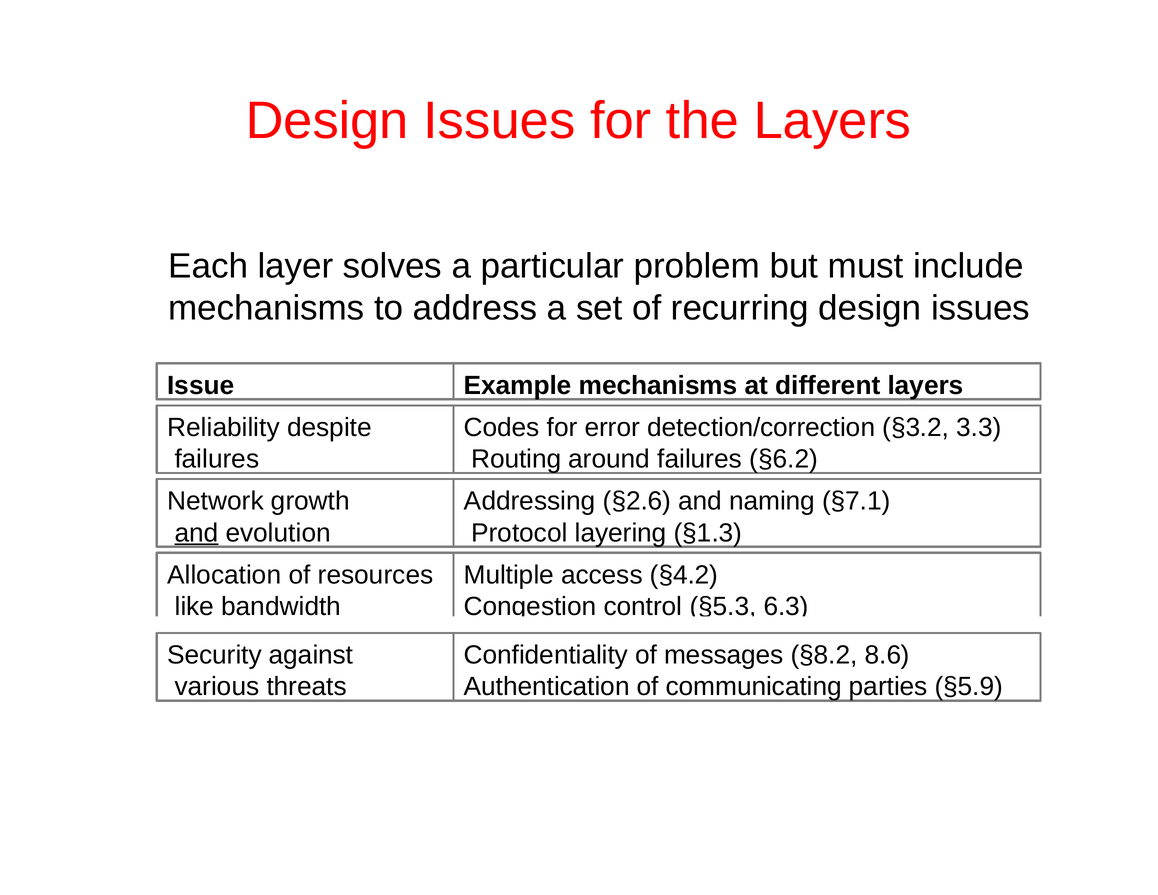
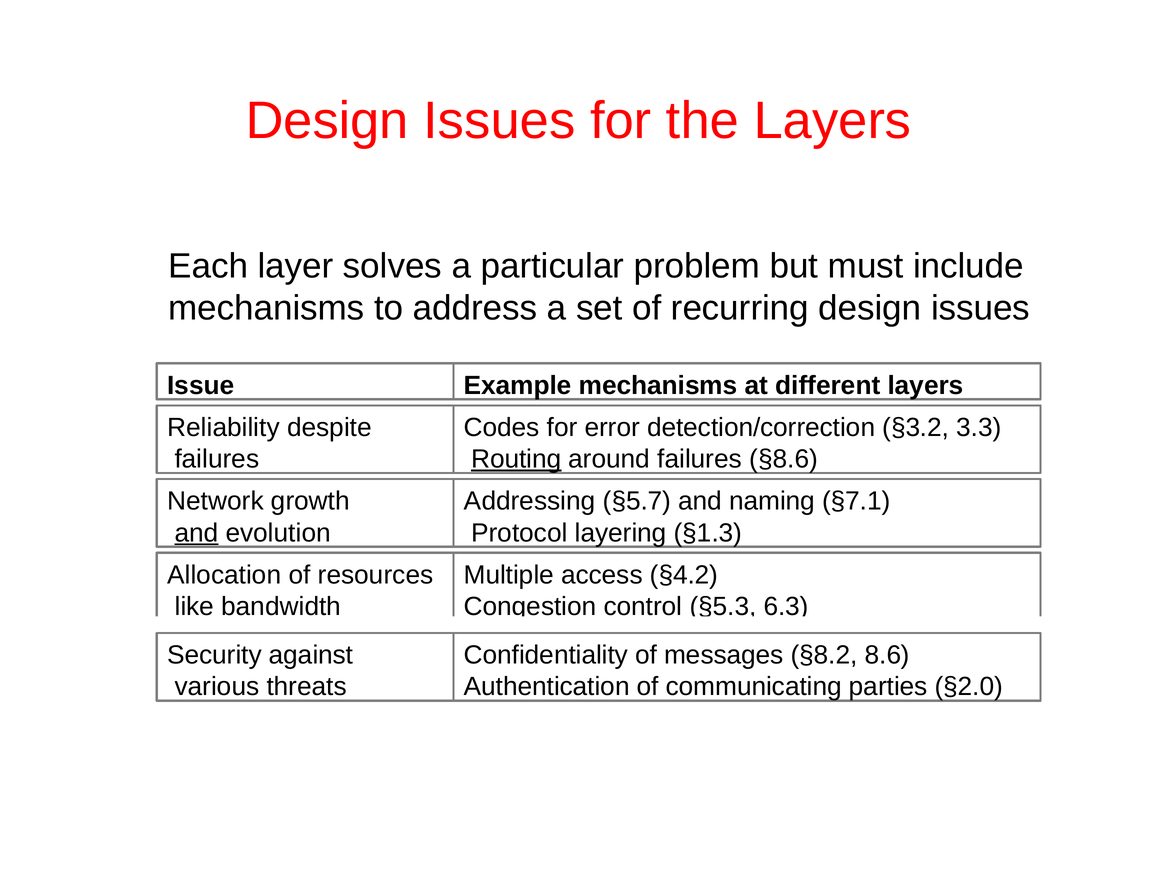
Routing underline: none -> present (516, 459)
§6.2: §6.2 -> §8.6 (784, 459)
§2.6: §2.6 -> §5.7 (637, 501)
§5.9: §5.9 -> §2.0 (969, 687)
